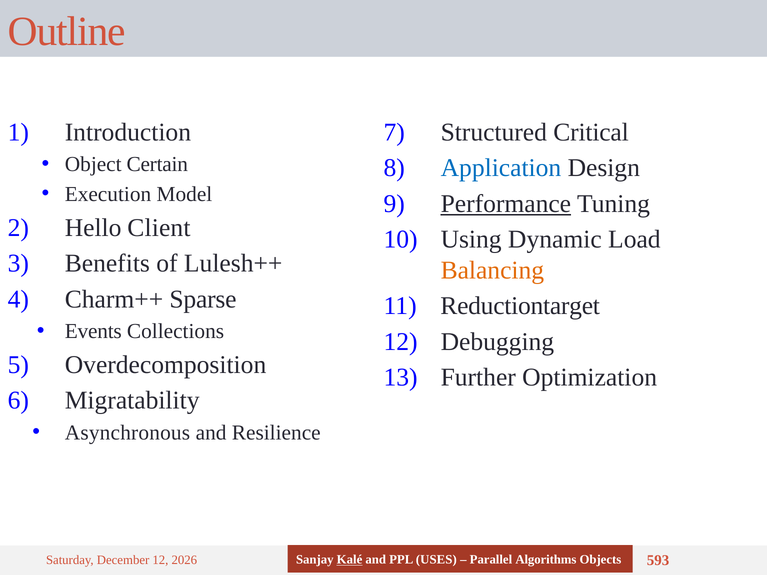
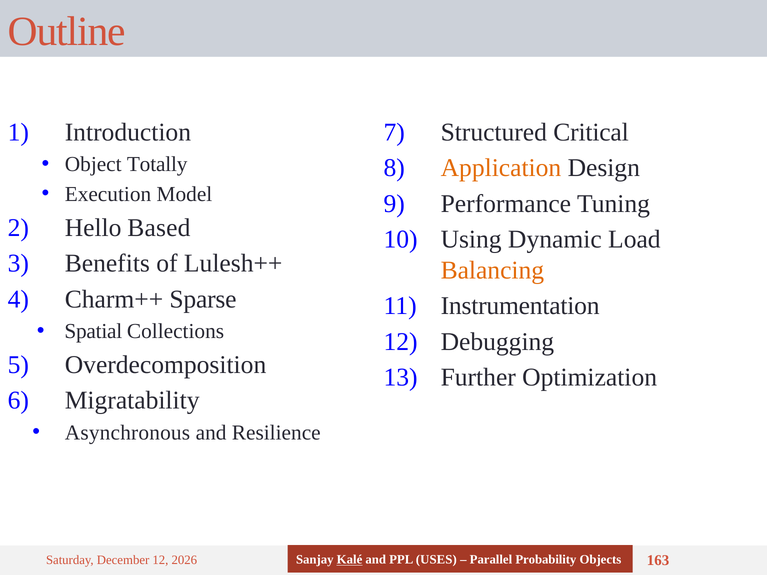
Certain: Certain -> Totally (157, 164)
Application colour: blue -> orange (501, 168)
Performance underline: present -> none (506, 204)
Client: Client -> Based (159, 228)
Reductiontarget: Reductiontarget -> Instrumentation (520, 306)
Events: Events -> Spatial (93, 331)
Algorithms: Algorithms -> Probability (546, 560)
593: 593 -> 163 (658, 561)
